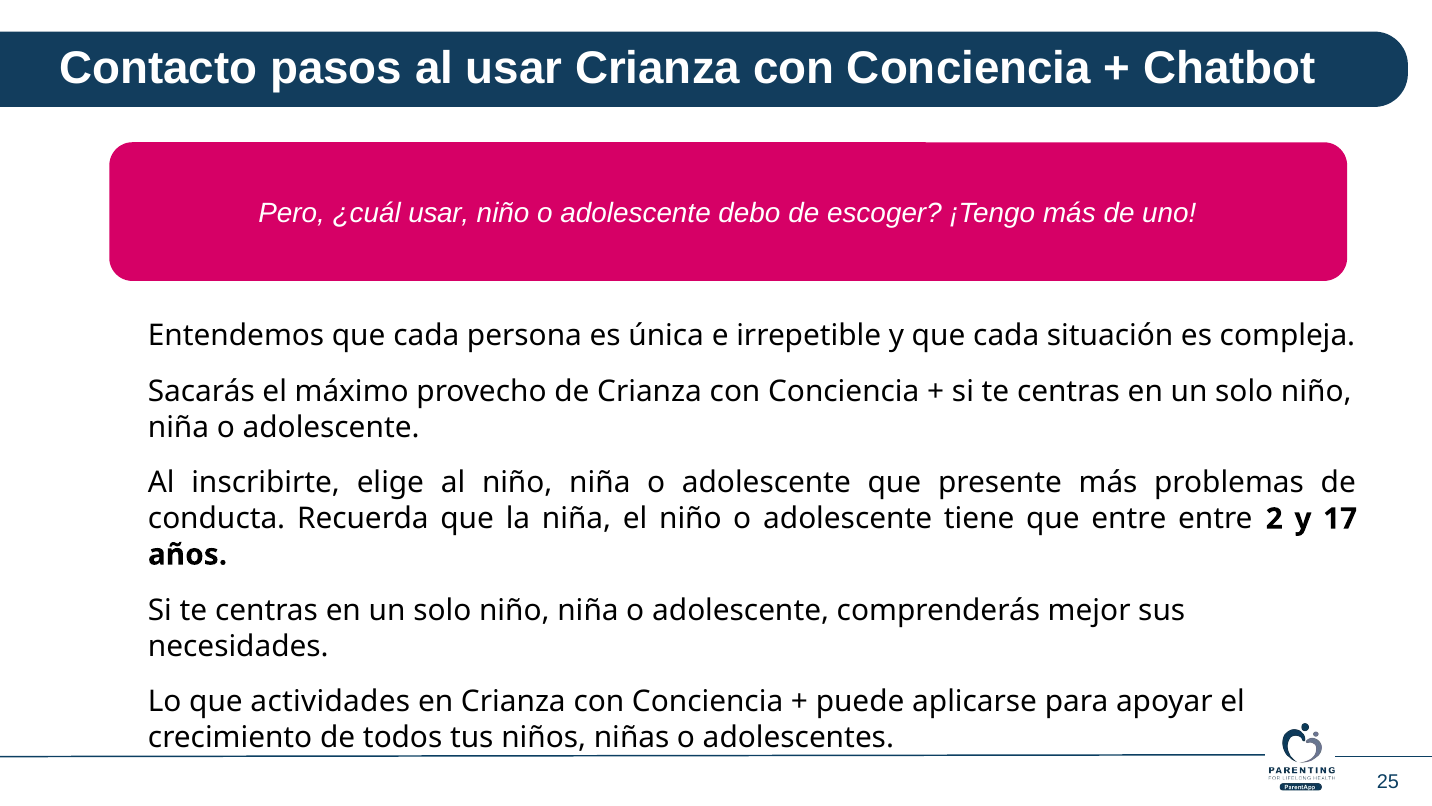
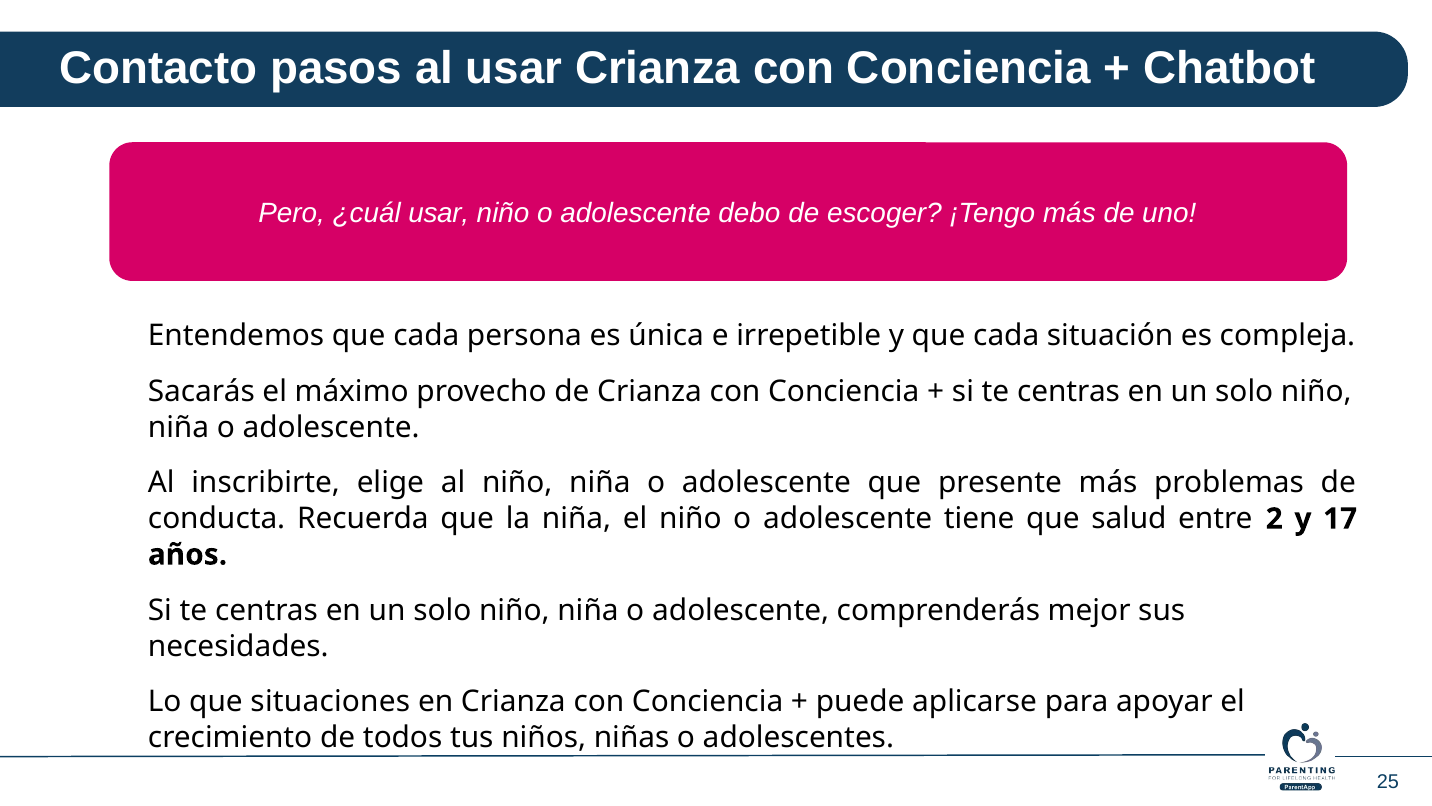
que entre: entre -> salud (1129, 519)
actividades: actividades -> situaciones (330, 702)
